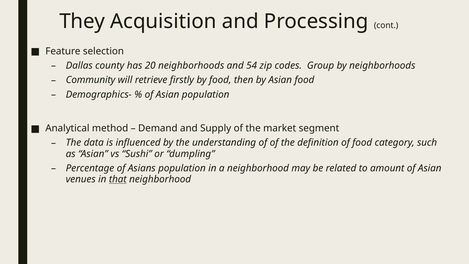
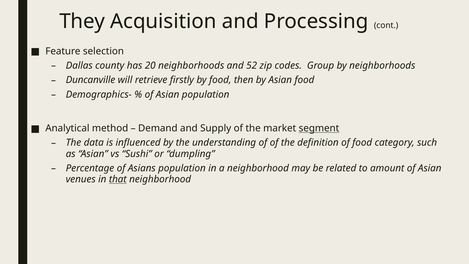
54: 54 -> 52 (252, 66)
Community: Community -> Duncanville (91, 80)
segment underline: none -> present (319, 128)
